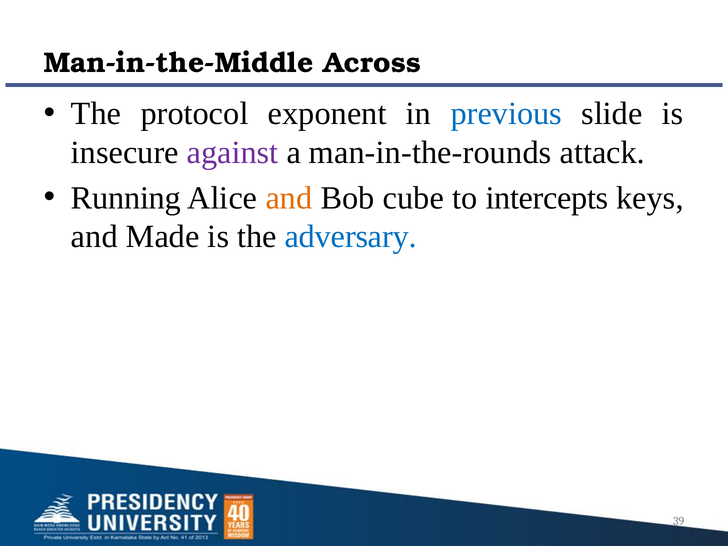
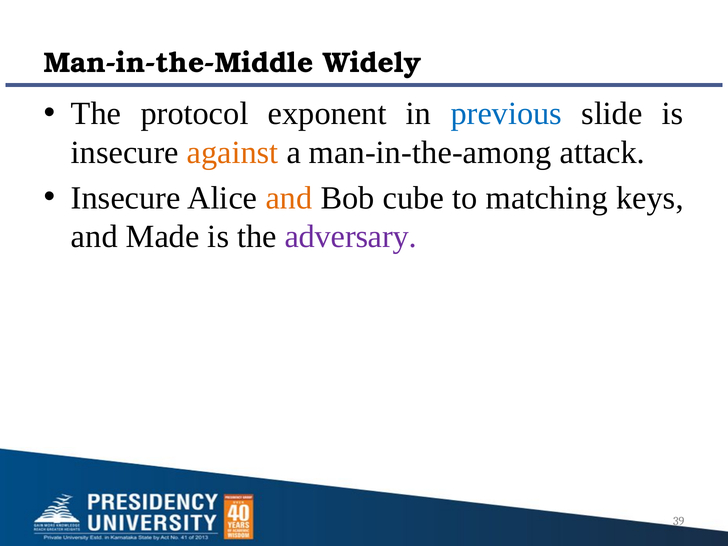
Across: Across -> Widely (372, 63)
against colour: purple -> orange (233, 153)
man-in-the-rounds: man-in-the-rounds -> man-in-the-among (430, 153)
Running: Running -> Insecure (126, 198)
intercepts: intercepts -> matching (547, 198)
adversary colour: blue -> purple (351, 237)
